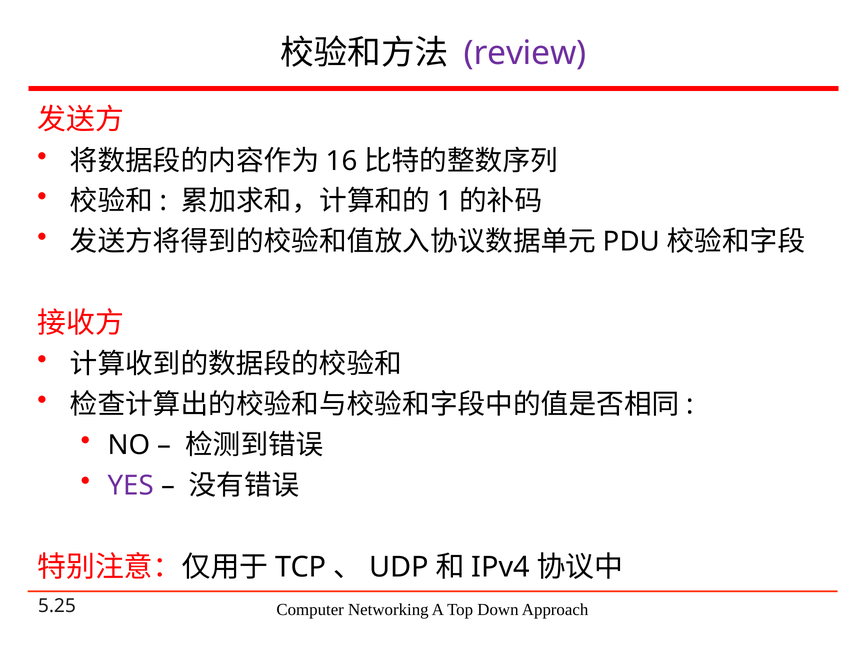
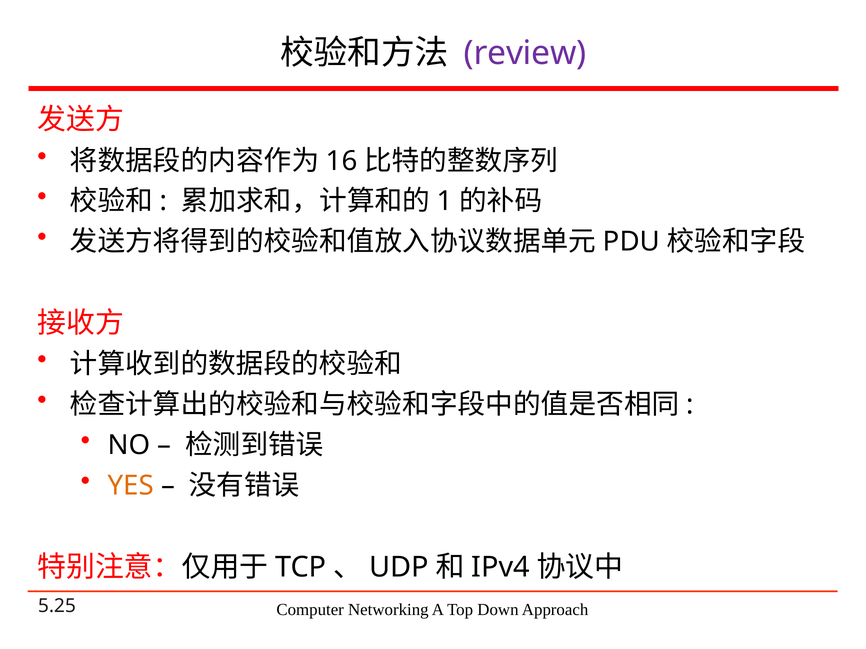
YES colour: purple -> orange (131, 486)
